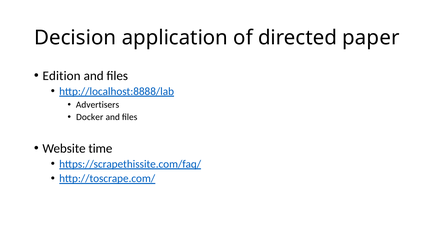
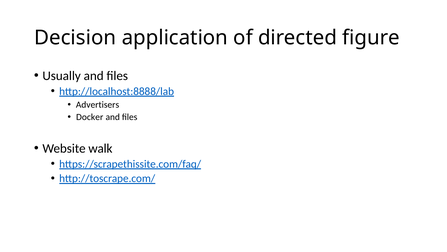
paper: paper -> figure (371, 38)
Edition: Edition -> Usually (62, 76)
time: time -> walk (100, 148)
